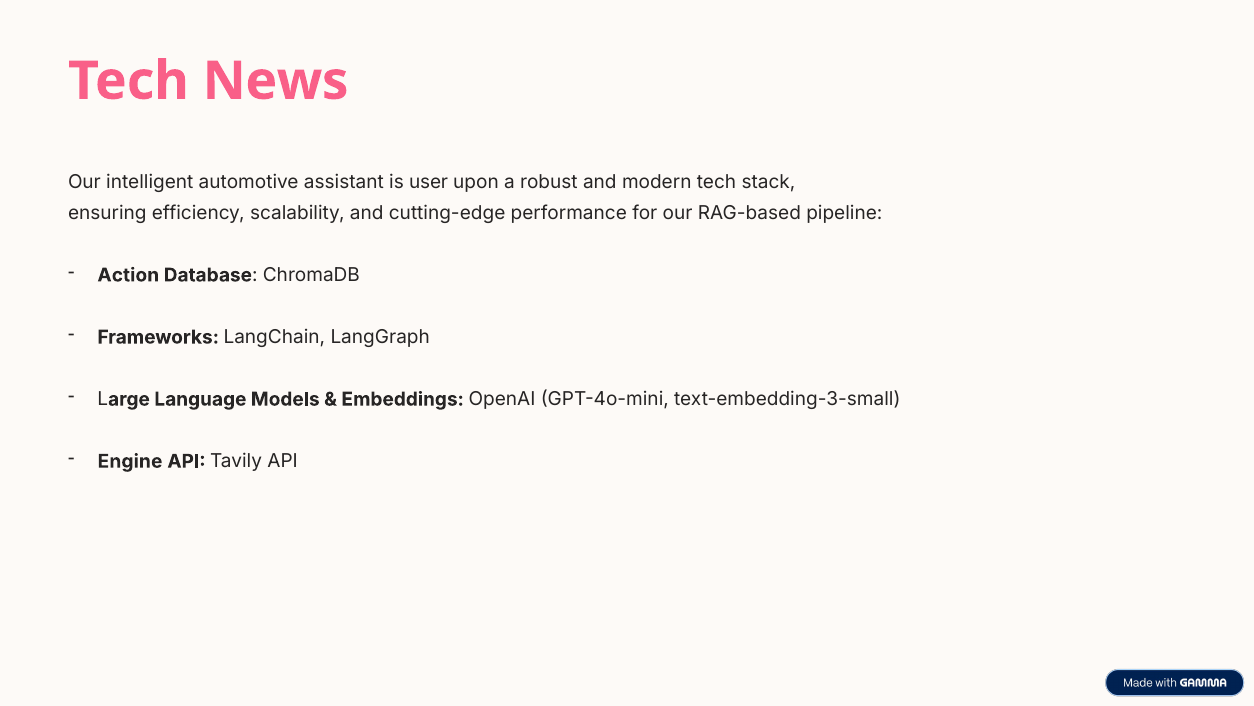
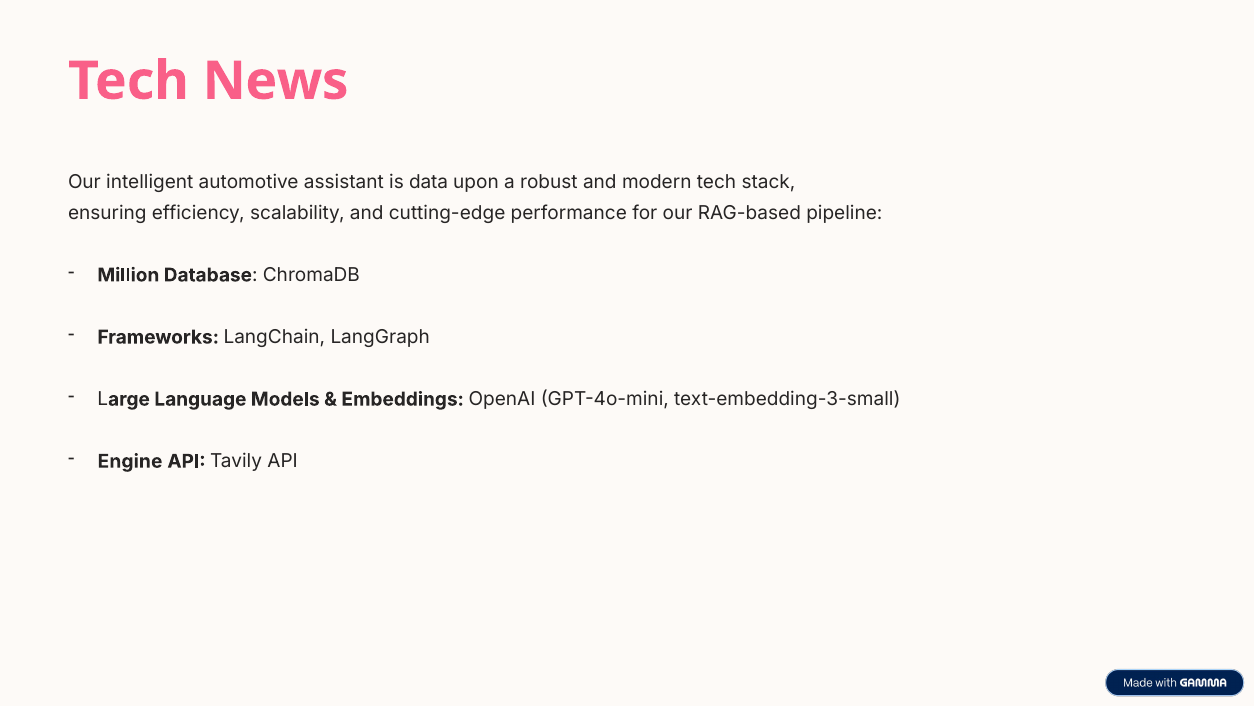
user: user -> data (429, 182)
Action: Action -> Million (128, 275)
